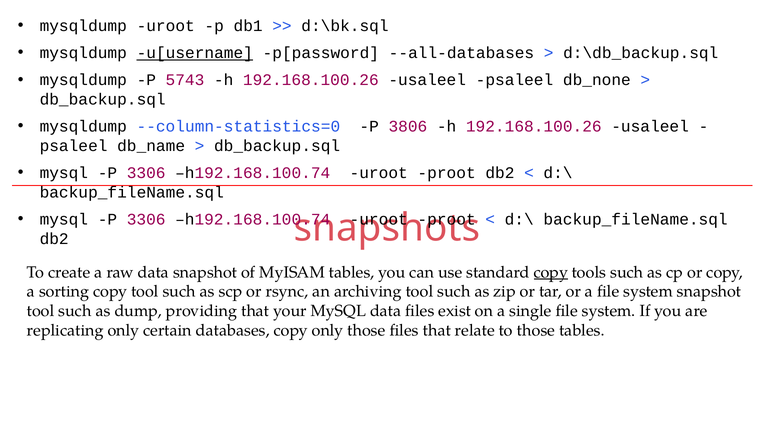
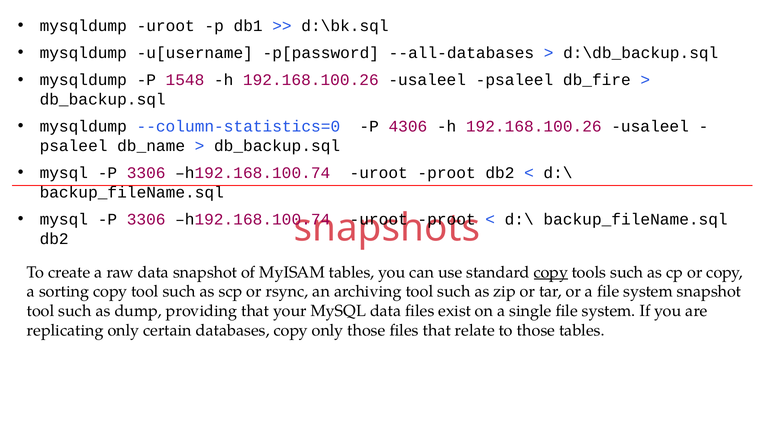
u[username underline: present -> none (195, 53)
5743: 5743 -> 1548 (185, 80)
db_none: db_none -> db_fire (597, 80)
3806: 3806 -> 4306 (408, 127)
